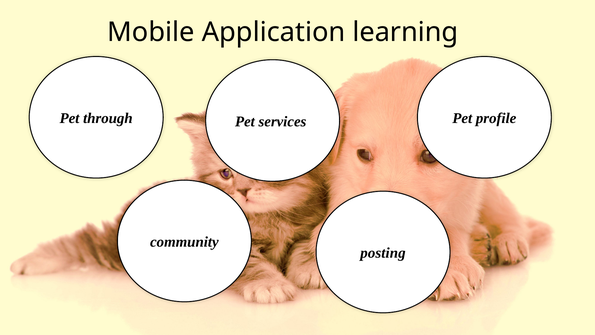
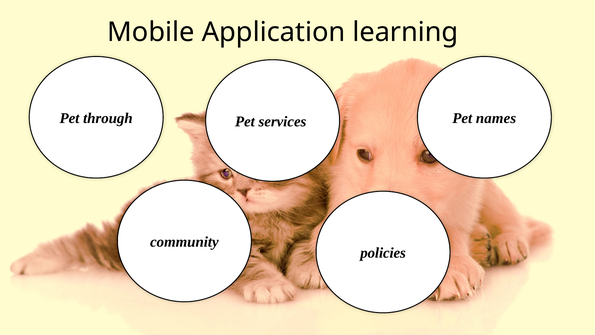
profile: profile -> names (496, 118)
posting: posting -> policies (383, 253)
